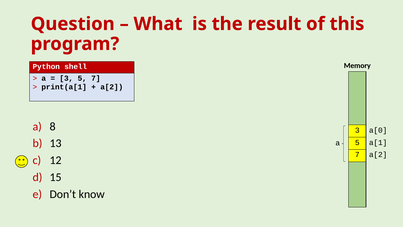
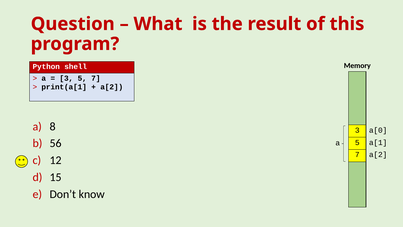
13: 13 -> 56 (56, 143)
